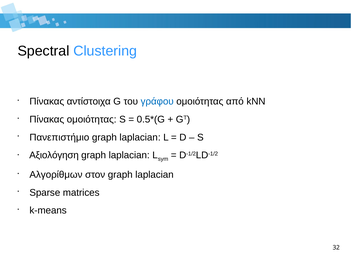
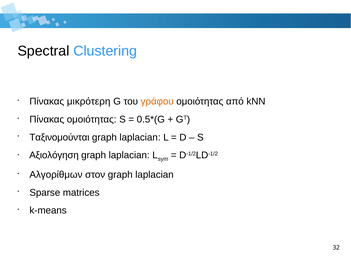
αντίστοιχα: αντίστοιχα -> μικρότερη (89, 102)
γράφου colour: blue -> orange (157, 102)
Πανεπιστήμιο: Πανεπιστήμιο -> Ταξινομούνται (59, 137)
